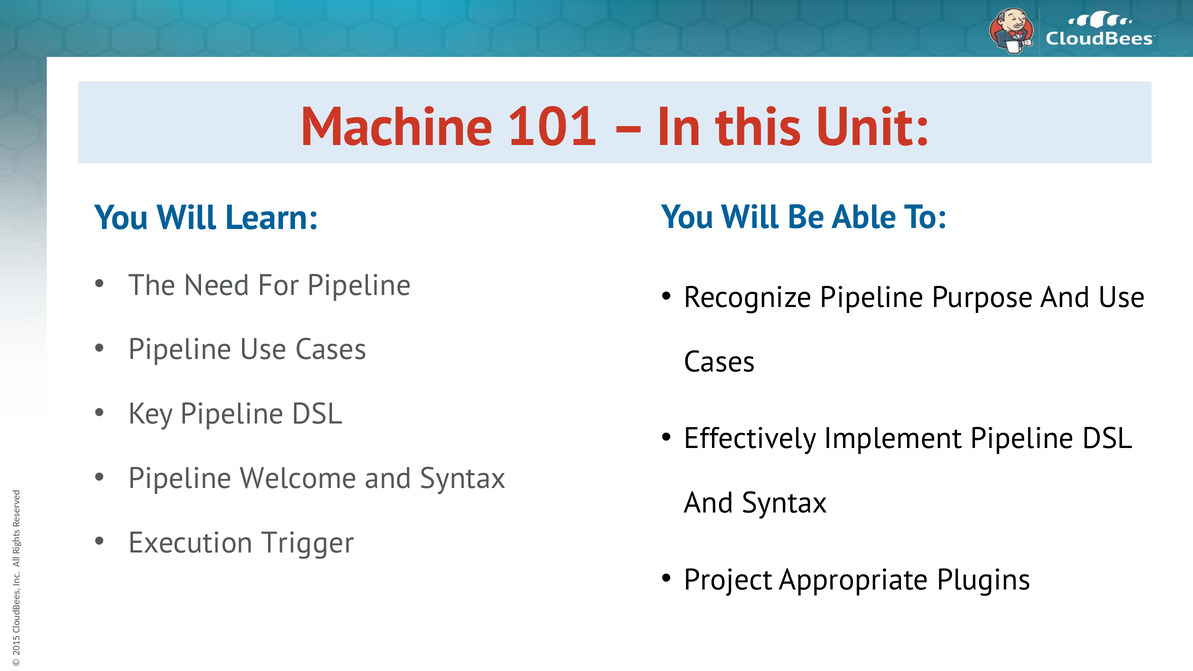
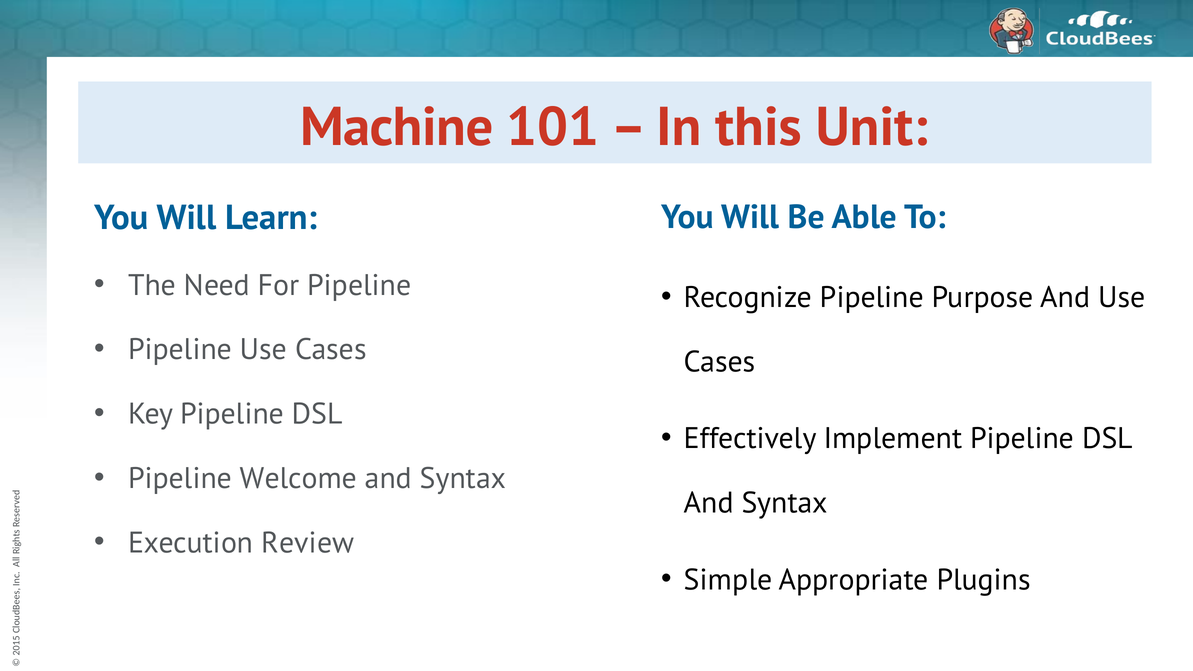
Trigger: Trigger -> Review (308, 543)
Project: Project -> Simple (728, 580)
